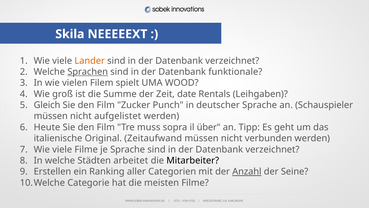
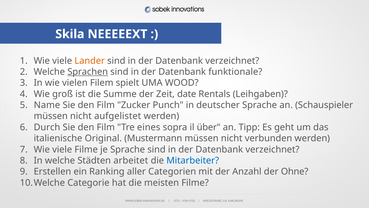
Gleich: Gleich -> Name (47, 105)
Heute: Heute -> Durch (47, 127)
muss: muss -> eines (149, 127)
Zeitaufwand: Zeitaufwand -> Mustermann (153, 138)
Mitarbeiter colour: black -> blue (193, 160)
Anzahl underline: present -> none (247, 171)
Seine: Seine -> Ohne (295, 171)
